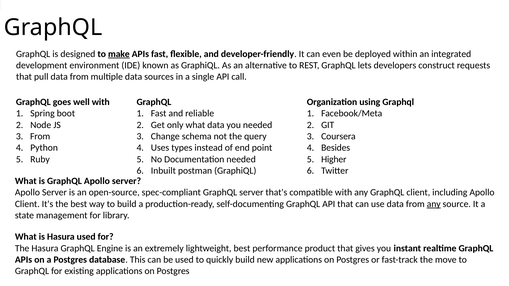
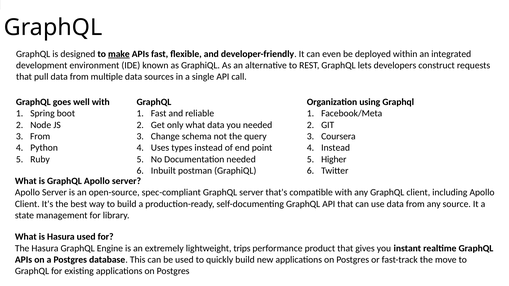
Besides: Besides -> Instead (336, 148)
any underline: present -> none (434, 204)
lightweight best: best -> trips (242, 249)
